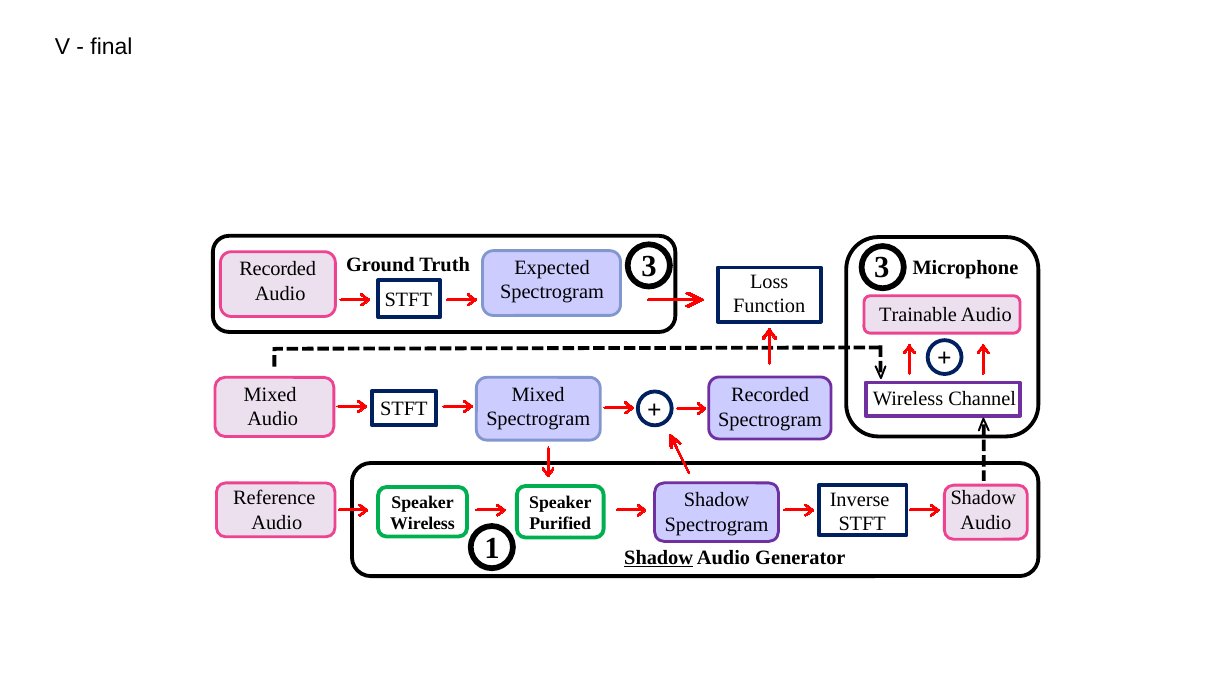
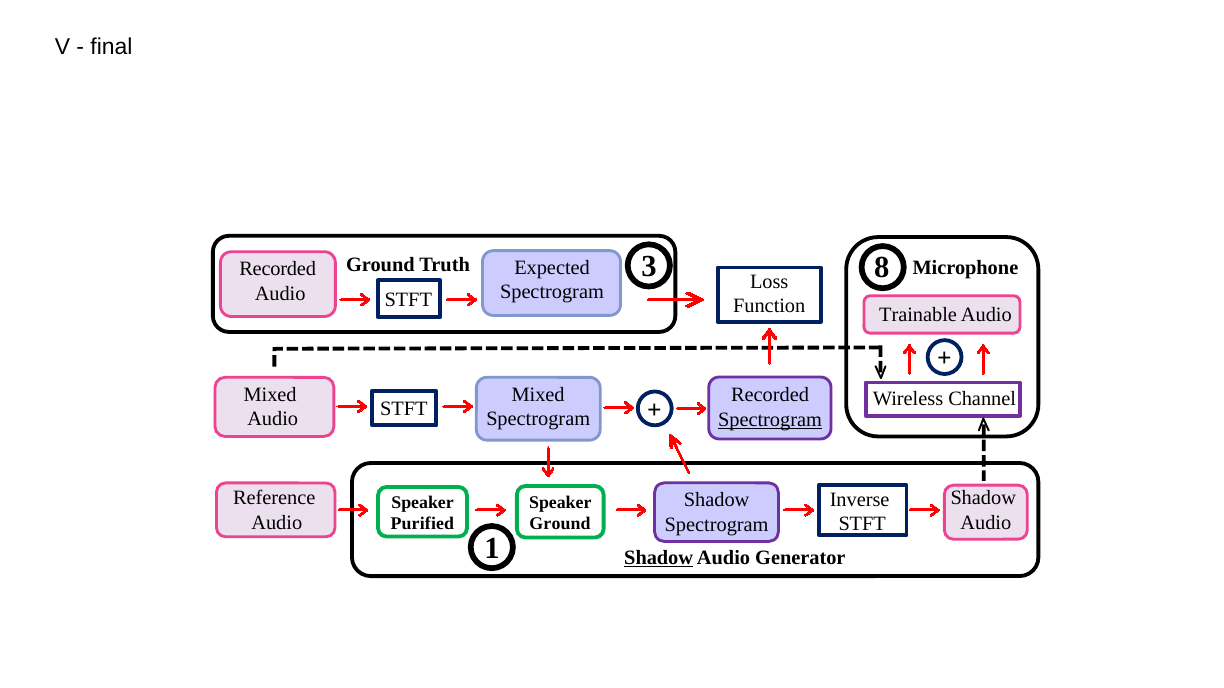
3 3: 3 -> 8 (882, 268)
Spectrogram underline: none -> present (770, 420)
Wireless: Wireless -> Purified (422, 524)
Purified: Purified -> Ground (560, 524)
